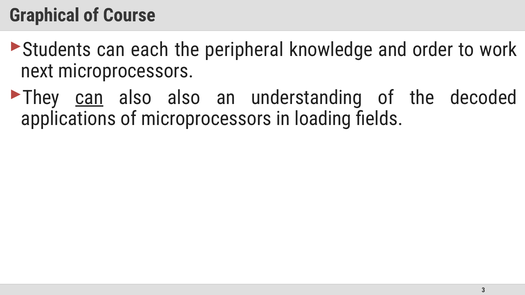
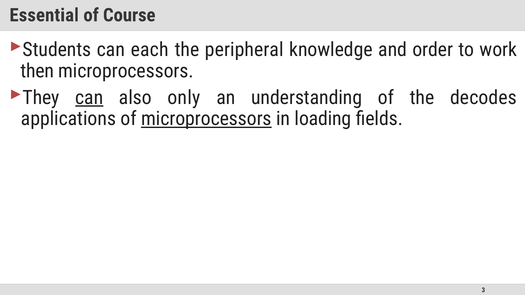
Graphical: Graphical -> Essential (44, 15)
next: next -> then (37, 71)
also also: also -> only (184, 98)
decoded: decoded -> decodes (483, 98)
microprocessors underline: none -> present (206, 119)
